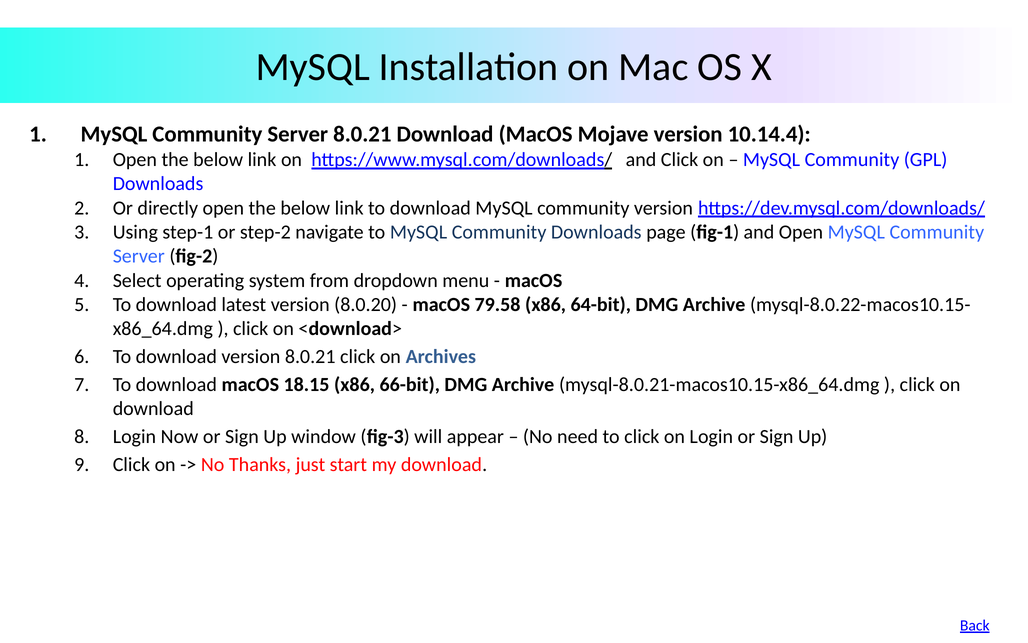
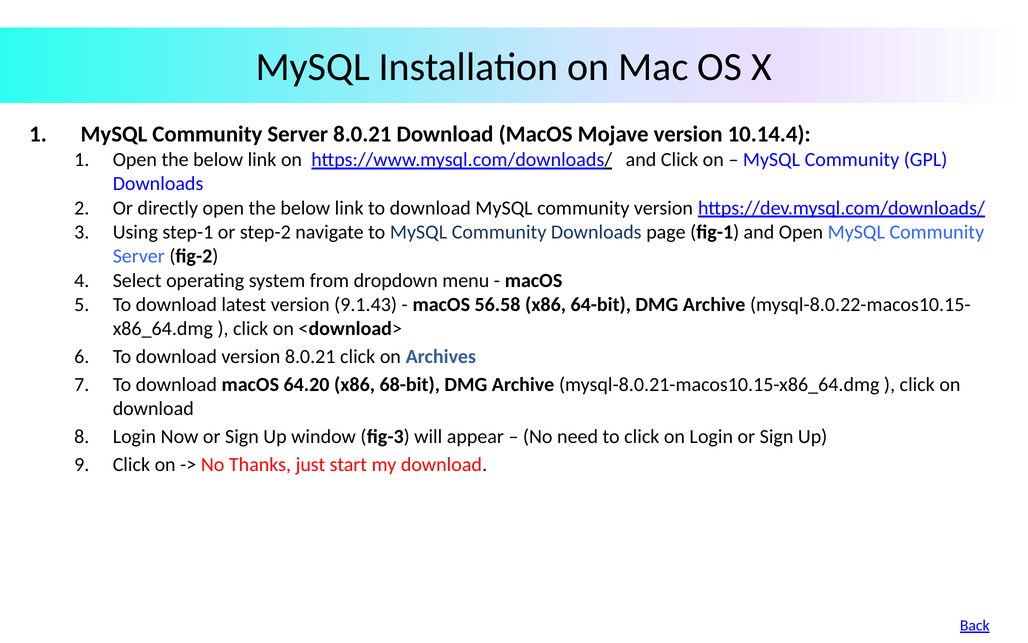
8.0.20: 8.0.20 -> 9.1.43 (366, 304)
79.58: 79.58 -> 56.58 (497, 304)
18.15: 18.15 -> 64.20 (306, 384)
66-bit: 66-bit -> 68-bit (410, 384)
